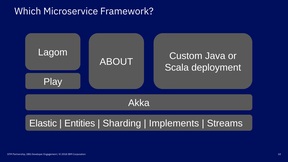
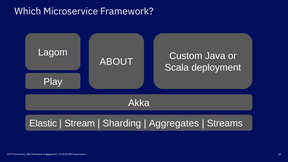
Entities: Entities -> Stream (80, 123)
Implements: Implements -> Aggregates (174, 123)
